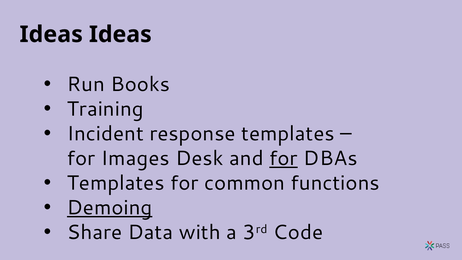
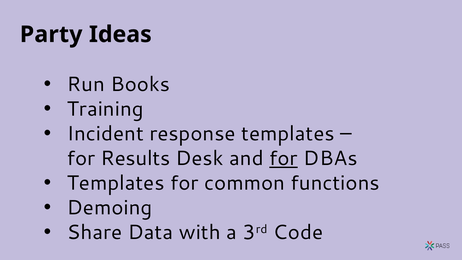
Ideas: Ideas -> Party (51, 34)
Images: Images -> Results (135, 158)
Demoing underline: present -> none (110, 208)
